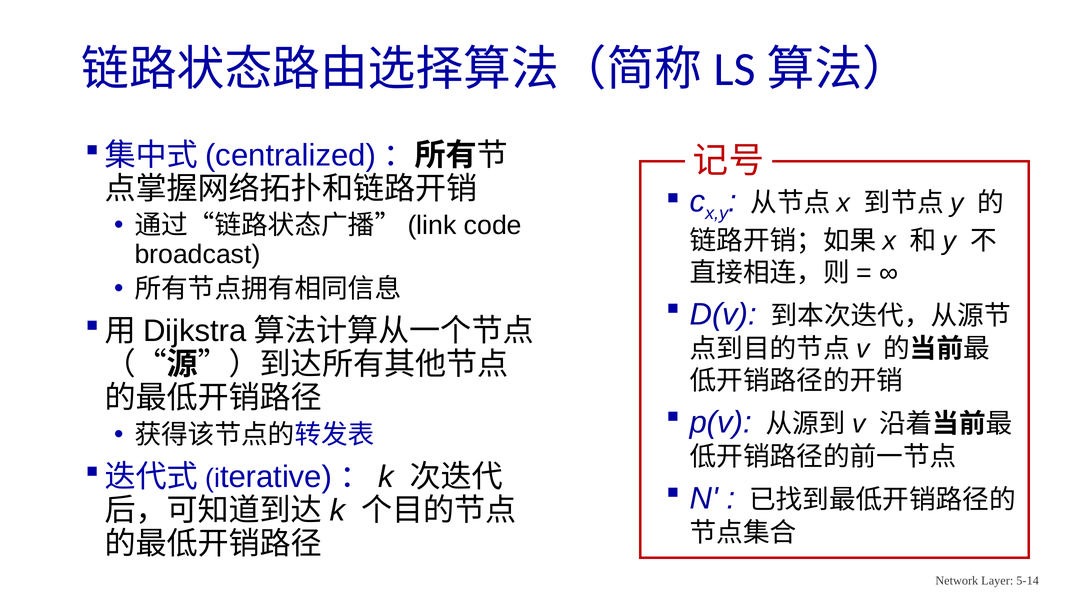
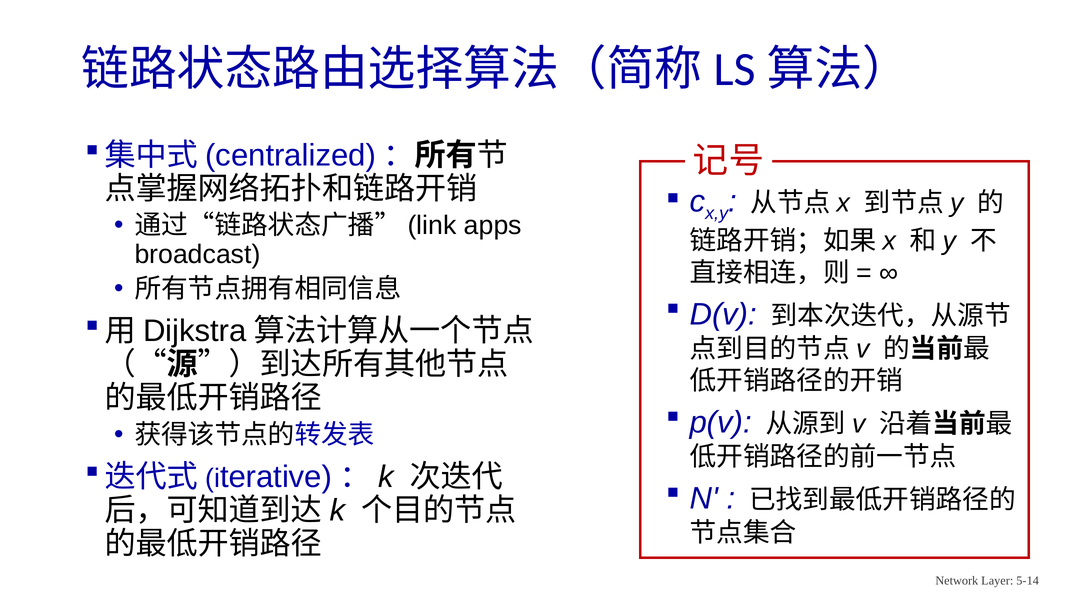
code: code -> apps (493, 226)
